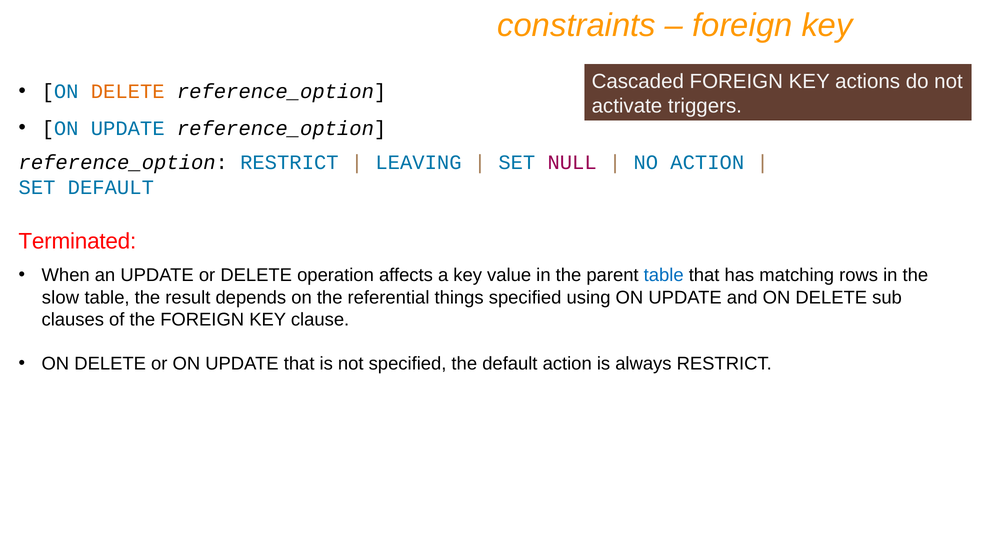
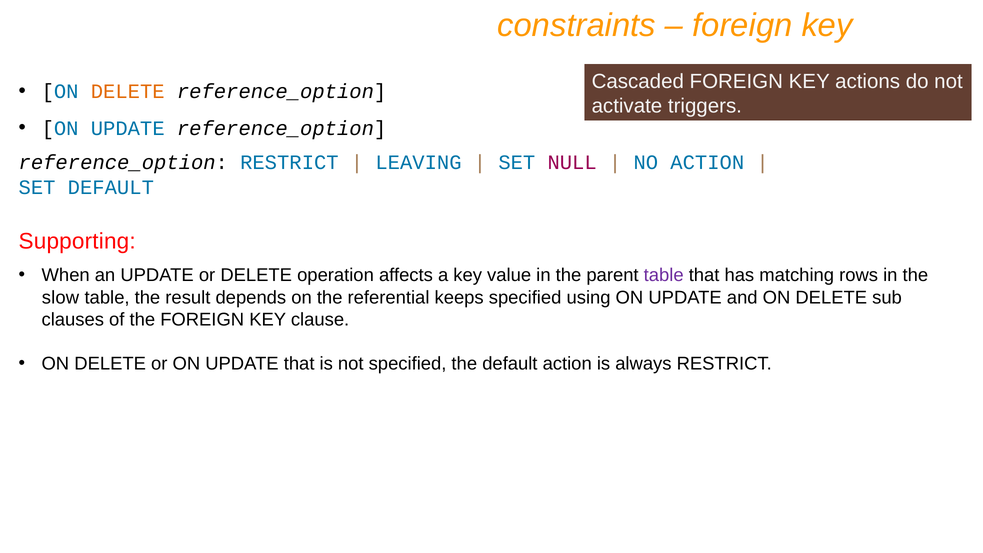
Terminated: Terminated -> Supporting (77, 241)
table colour: blue -> purple (664, 275)
things: things -> keeps (459, 297)
